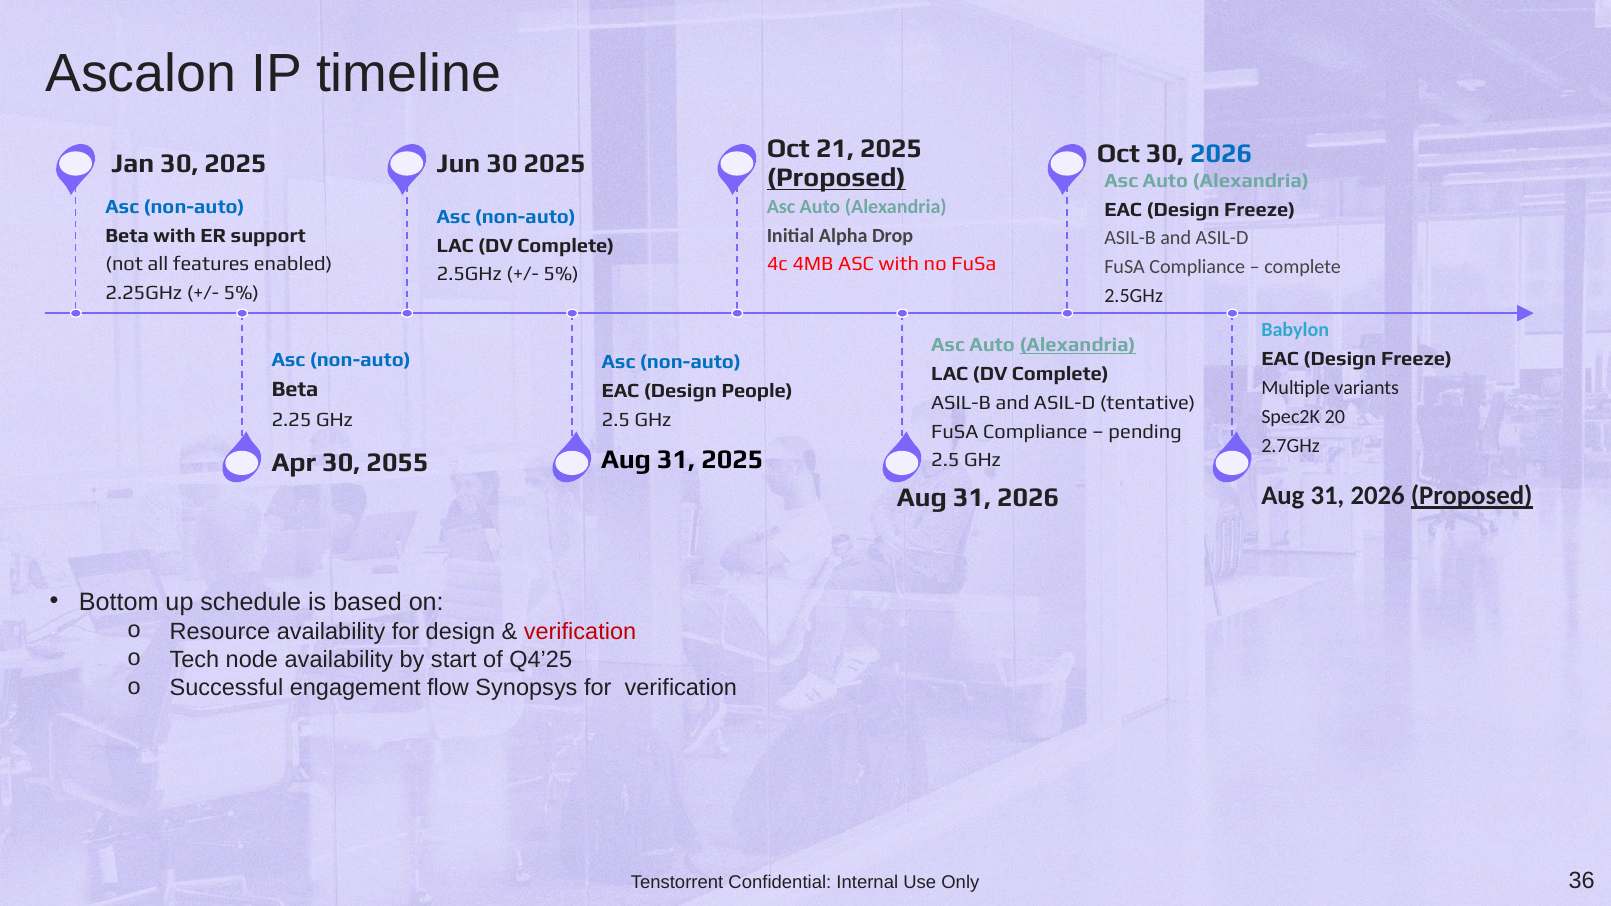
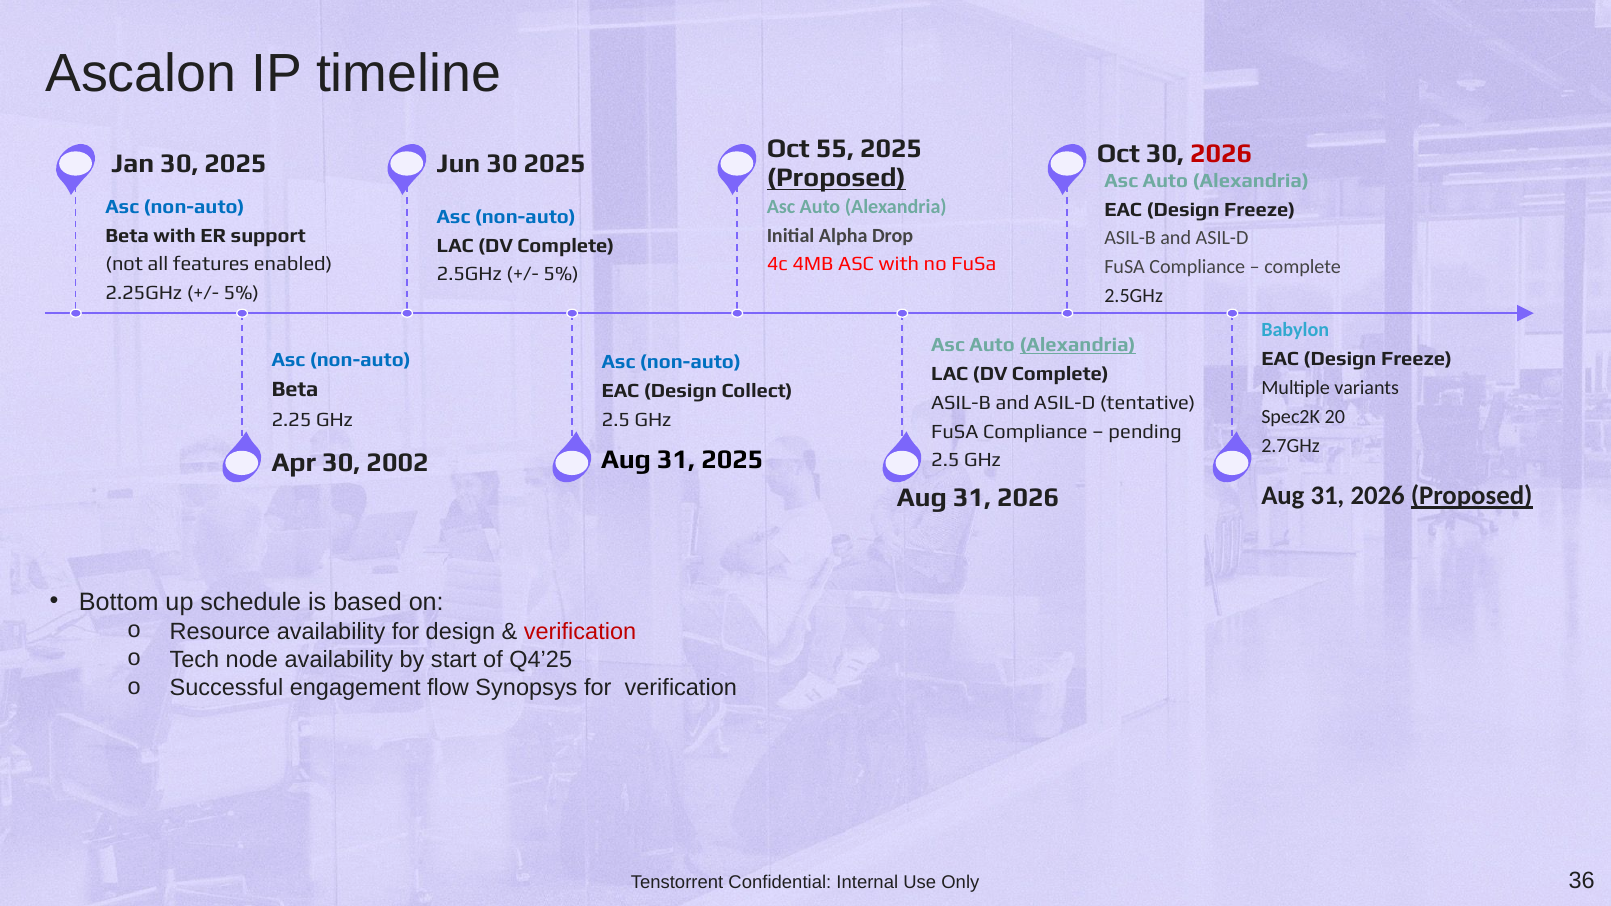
21: 21 -> 55 (835, 149)
2026 colour: blue -> red (1221, 153)
People: People -> Collect (757, 391)
2055: 2055 -> 2002 (398, 463)
